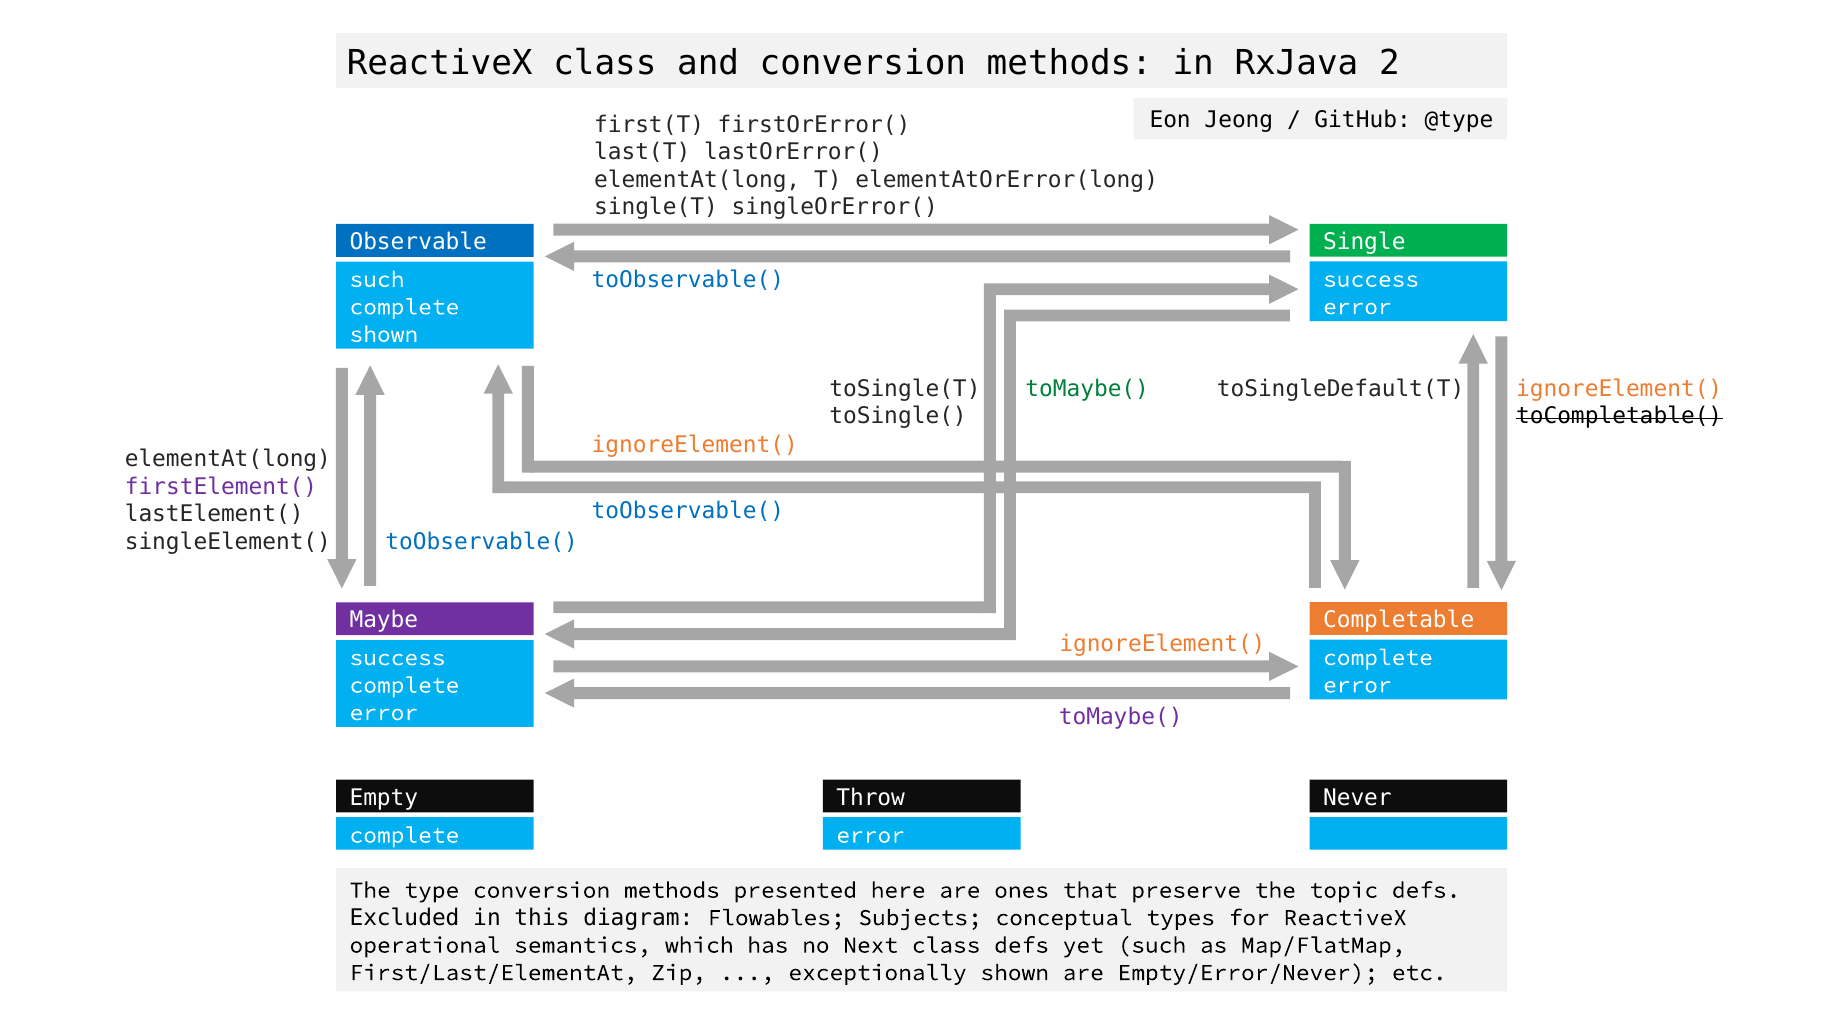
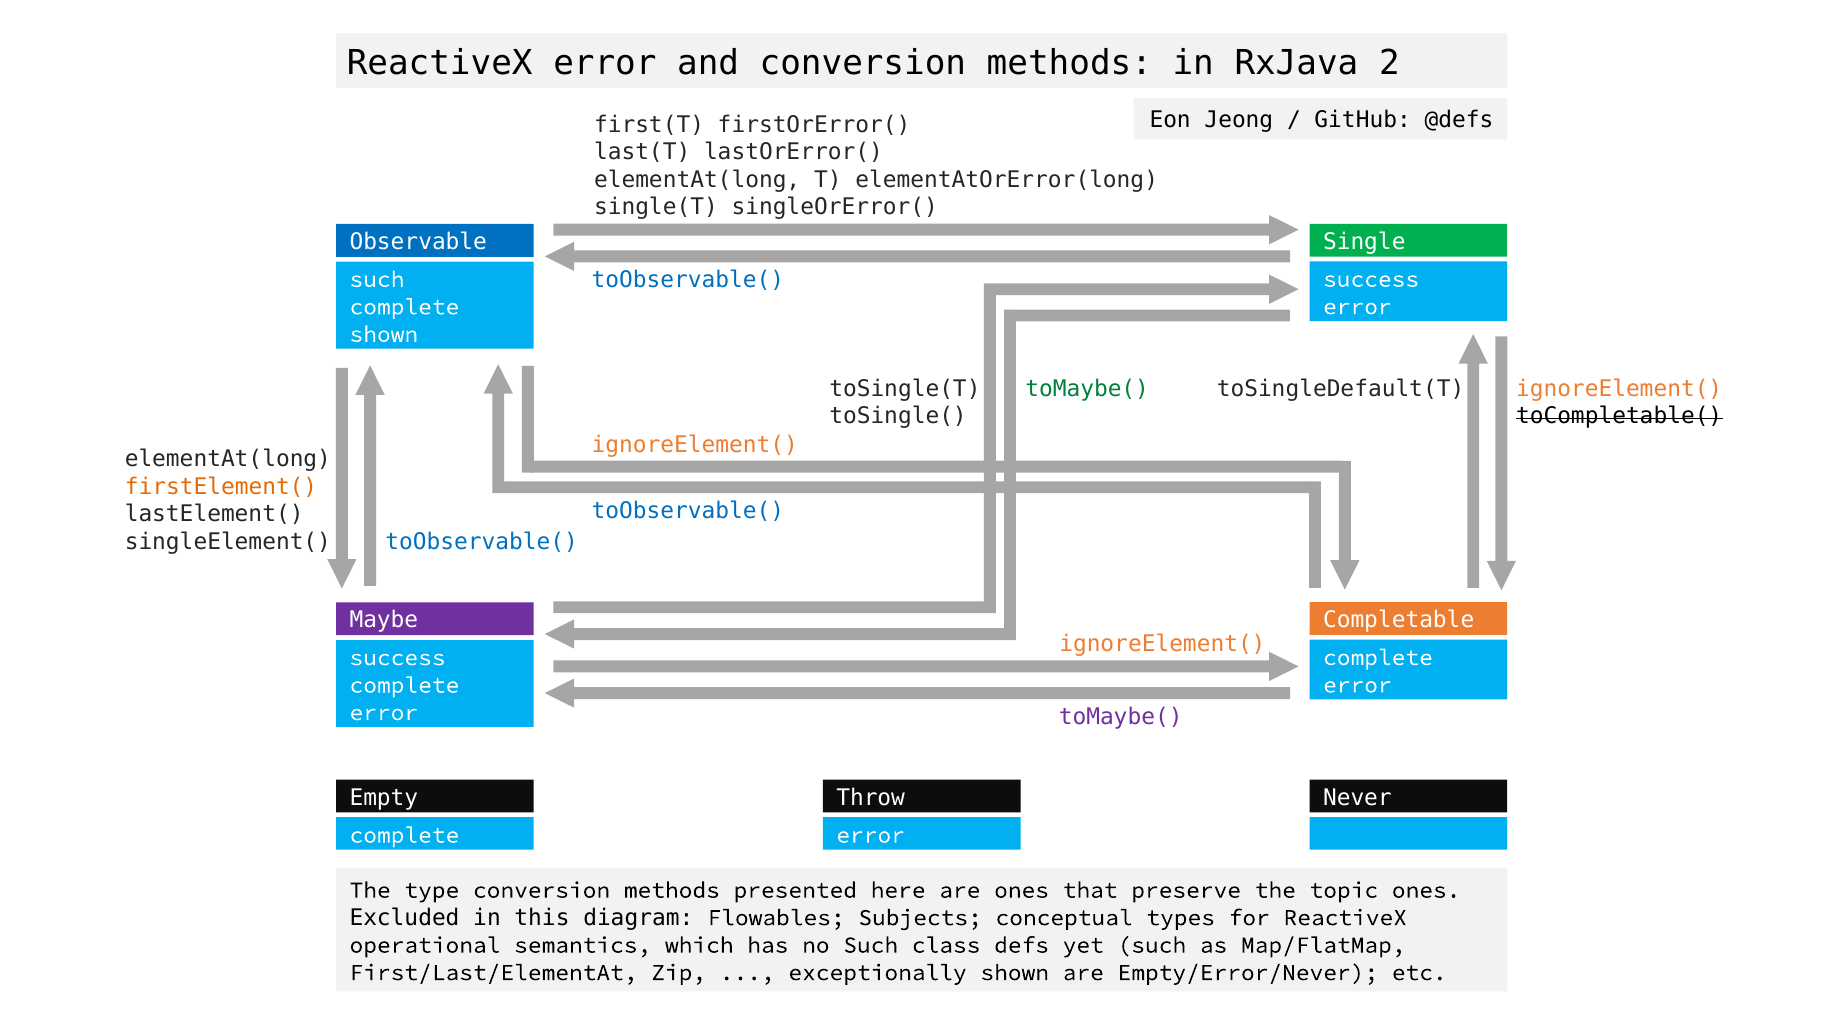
ReactiveX class: class -> error (605, 63)
@type: @type -> @defs (1459, 120)
firstElement( colour: purple -> orange (221, 486)
topic defs: defs -> ones (1426, 890)
no Next: Next -> Such (871, 944)
